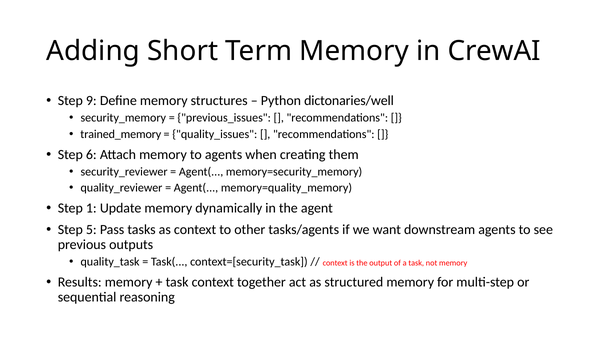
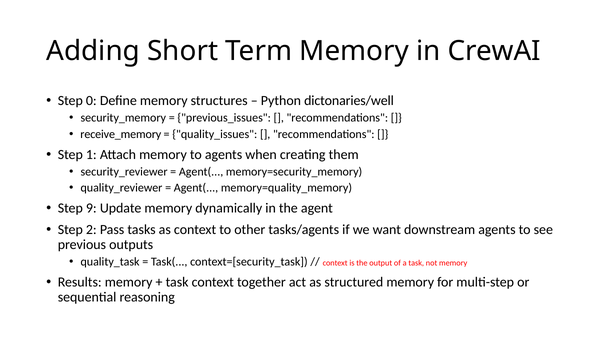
9: 9 -> 0 (91, 101)
trained_memory: trained_memory -> receive_memory (121, 134)
6: 6 -> 1 (91, 154)
1: 1 -> 9 (91, 208)
5: 5 -> 2 (91, 230)
